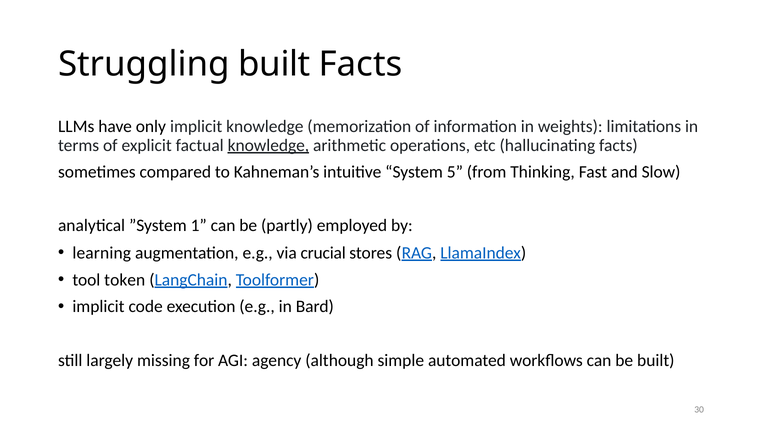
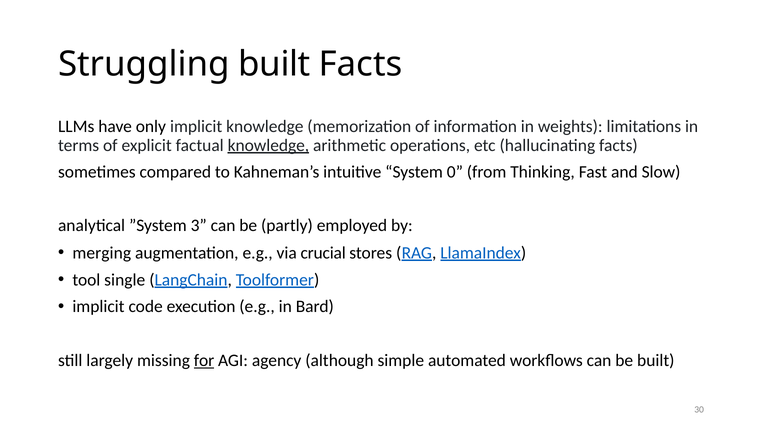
5: 5 -> 0 (455, 172)
1: 1 -> 3 (199, 225)
learning: learning -> merging (102, 253)
token: token -> single (125, 280)
for underline: none -> present (204, 360)
